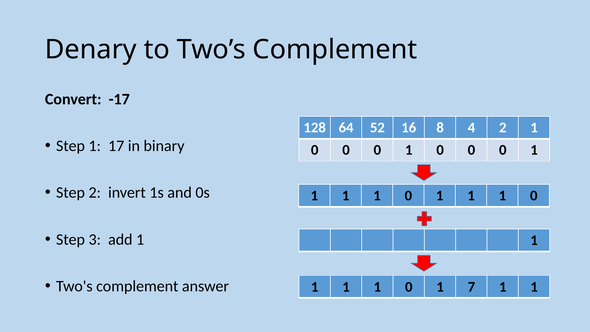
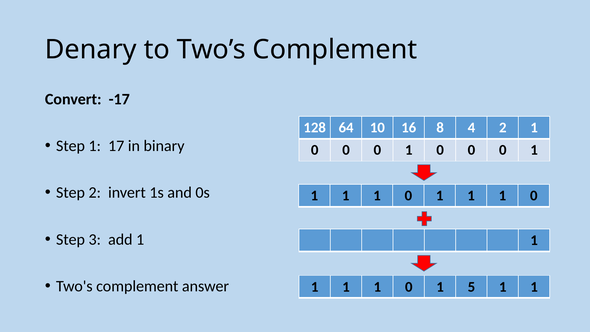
52: 52 -> 10 (377, 128)
7: 7 -> 5 (471, 287)
